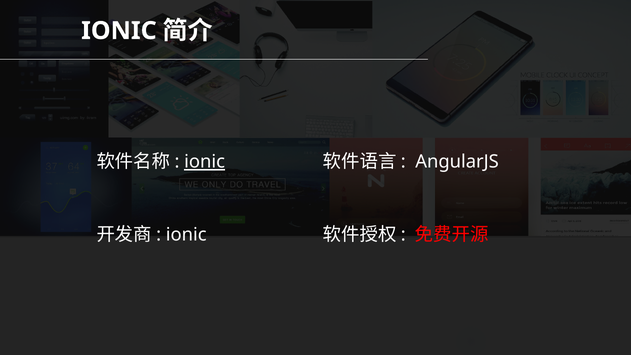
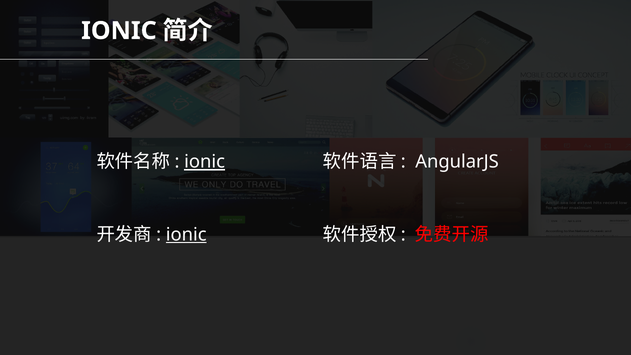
ionic underline: none -> present (186, 235)
